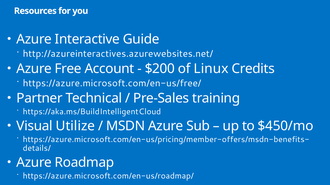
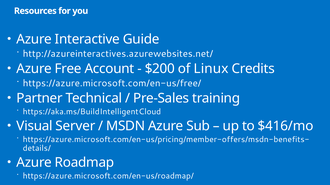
Utilize: Utilize -> Server (75, 126)
$450/mo: $450/mo -> $416/mo (286, 126)
